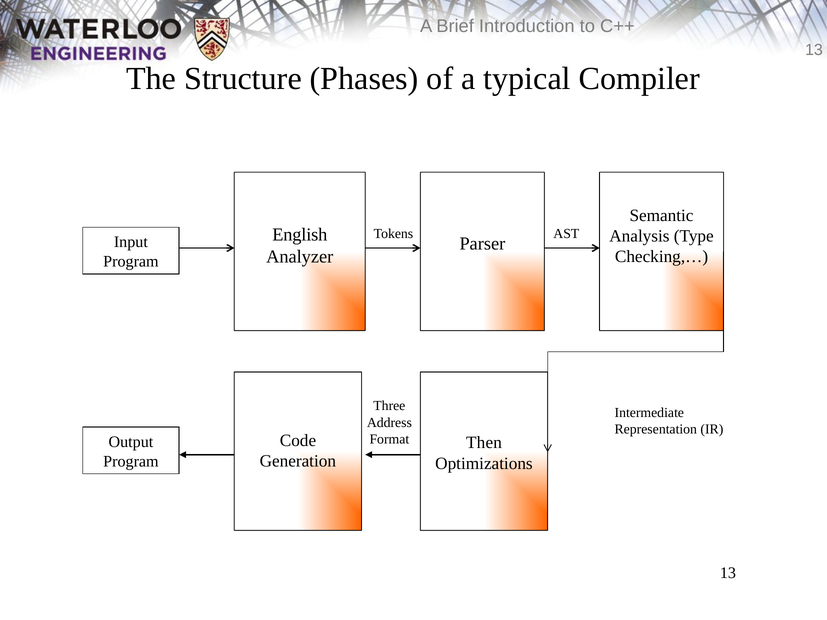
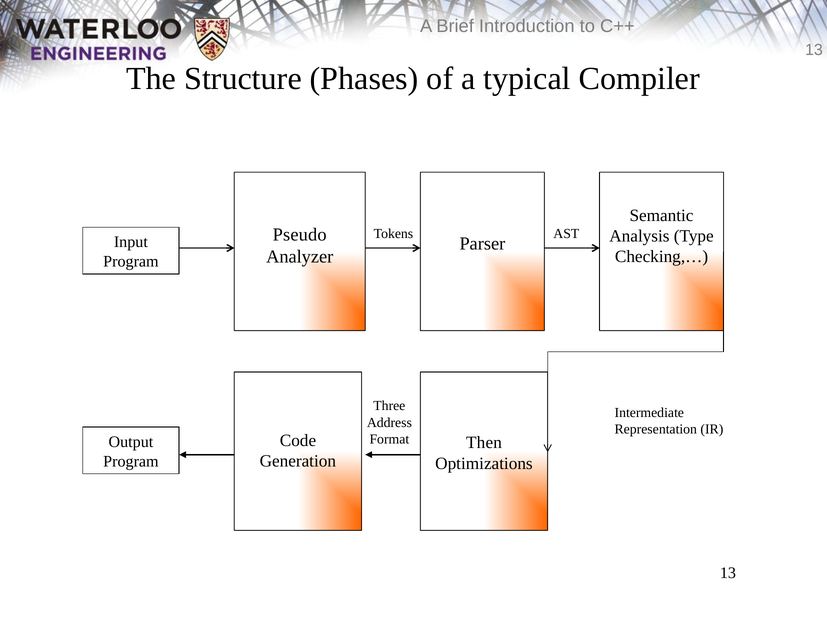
English: English -> Pseudo (300, 235)
